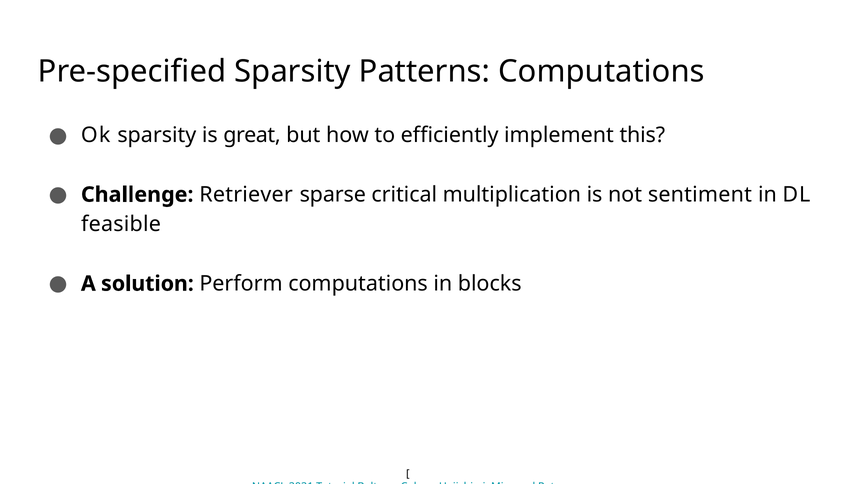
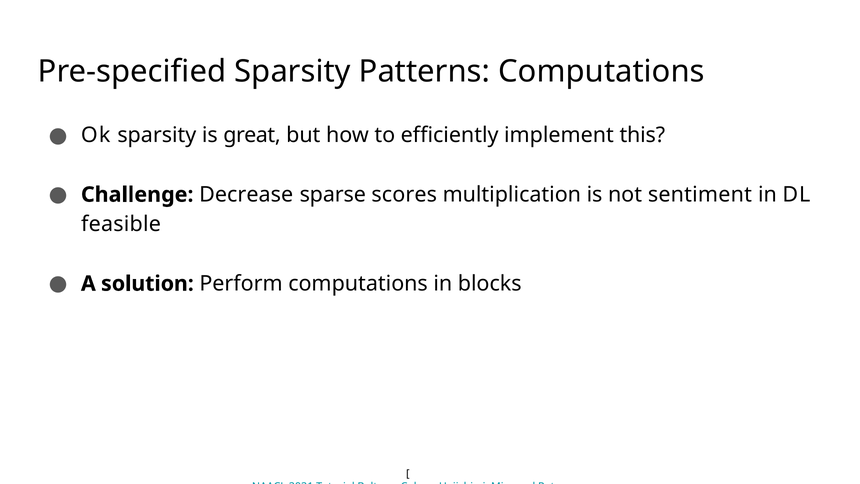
Retriever: Retriever -> Decrease (246, 195)
critical: critical -> scores (404, 195)
